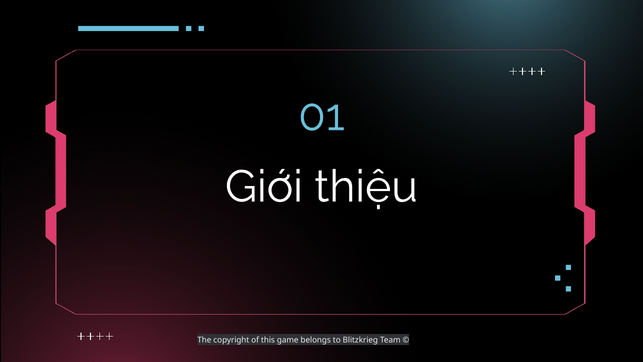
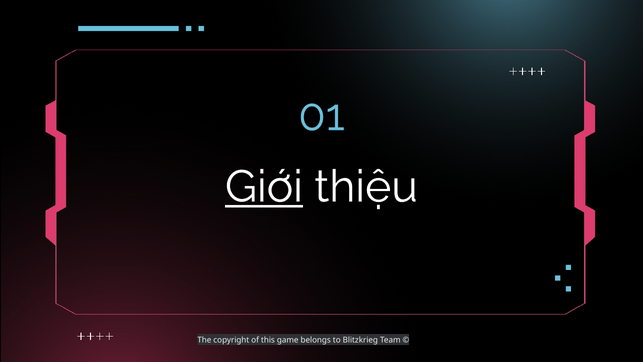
Giới underline: none -> present (264, 187)
